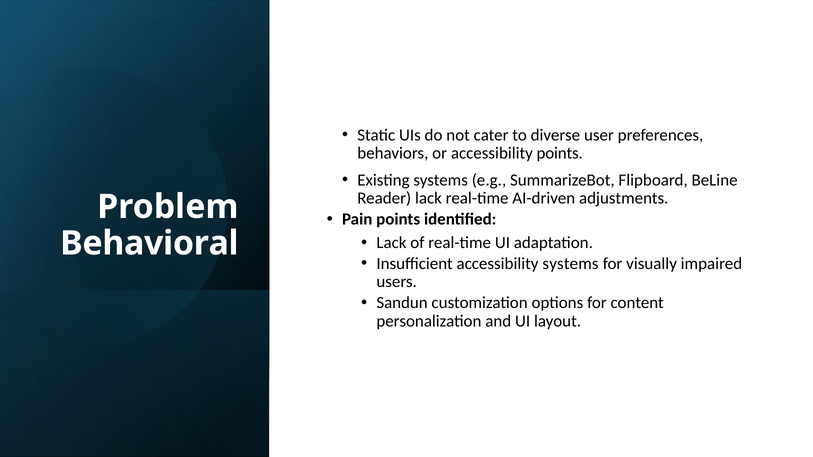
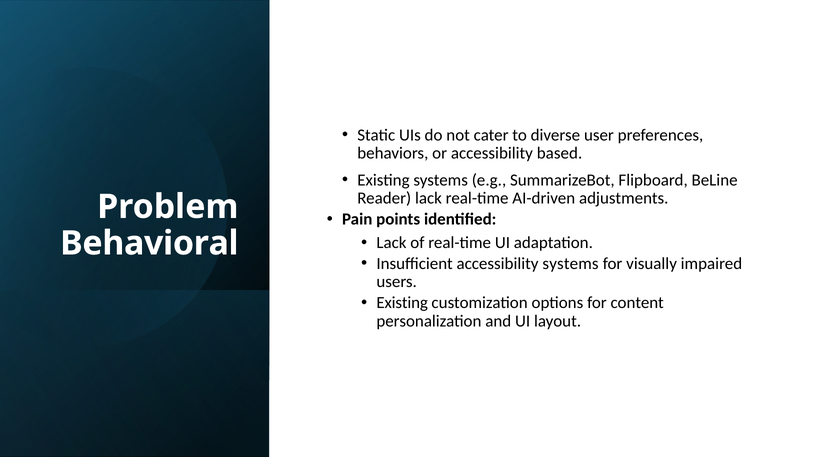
accessibility points: points -> based (560, 153)
Sandun: Sandun -> Existing (402, 303)
